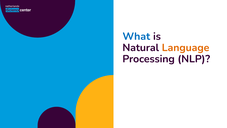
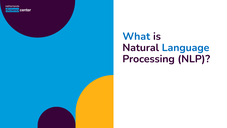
Language colour: orange -> blue (186, 48)
